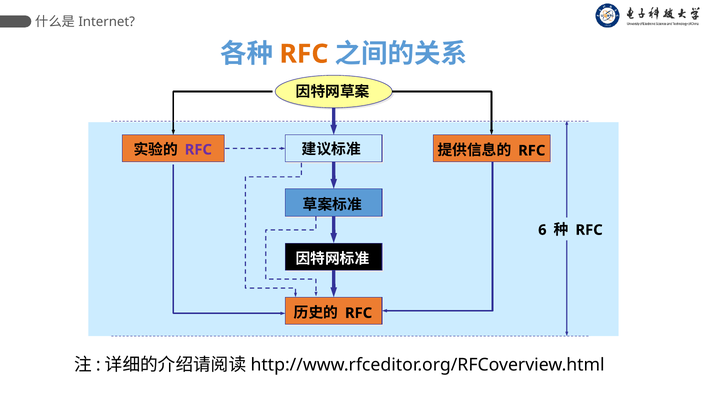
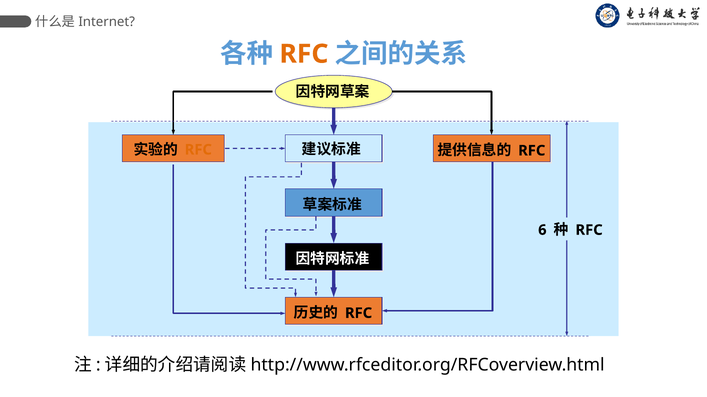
RFC colour: purple -> orange (198, 150)
